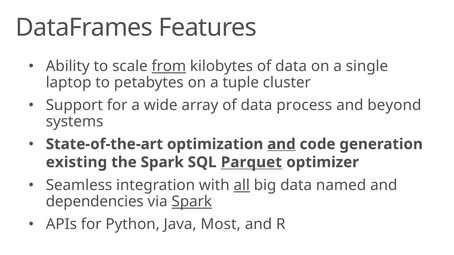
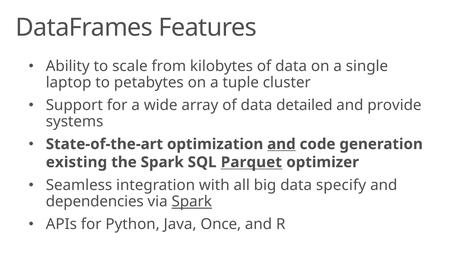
from underline: present -> none (169, 66)
process: process -> detailed (304, 105)
beyond: beyond -> provide (394, 105)
all underline: present -> none (242, 186)
named: named -> specify (341, 186)
Most: Most -> Once (221, 225)
